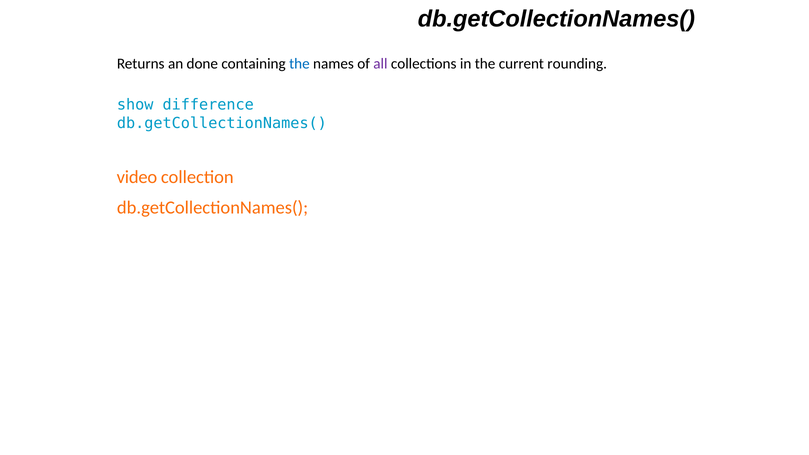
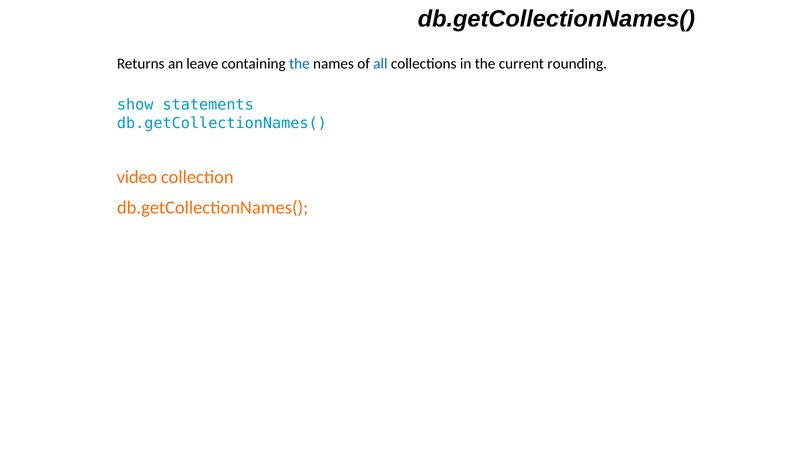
done: done -> leave (202, 64)
all colour: purple -> blue (380, 64)
difference: difference -> statements (208, 105)
